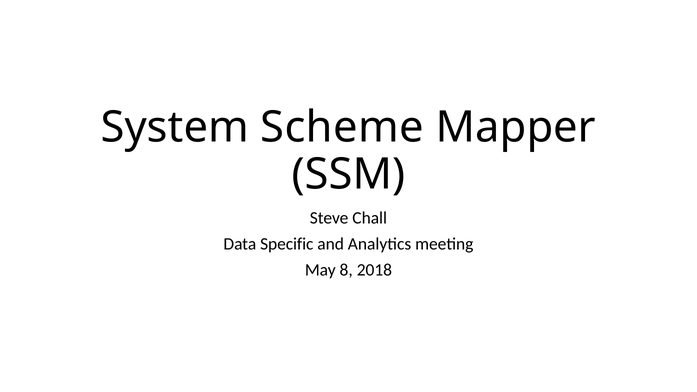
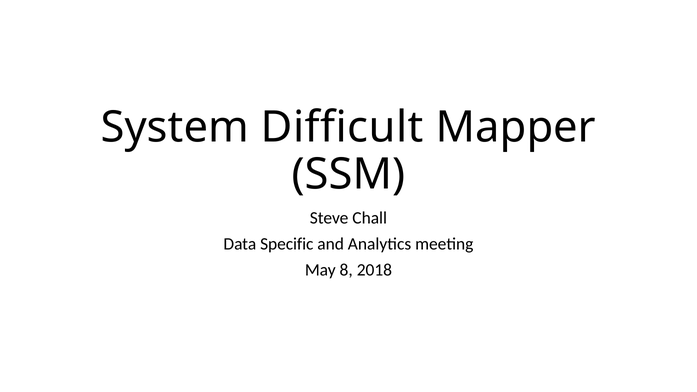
Scheme: Scheme -> Difficult (342, 127)
